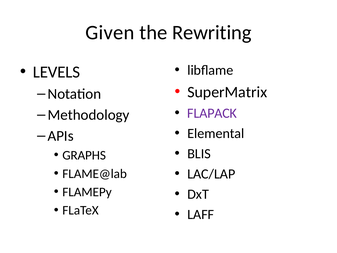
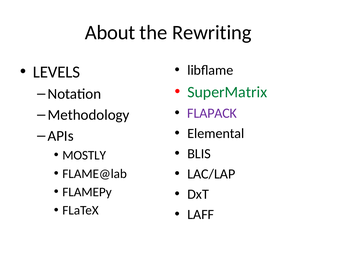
Given: Given -> About (110, 33)
SuperMatrix colour: black -> green (227, 92)
GRAPHS: GRAPHS -> MOSTLY (84, 155)
